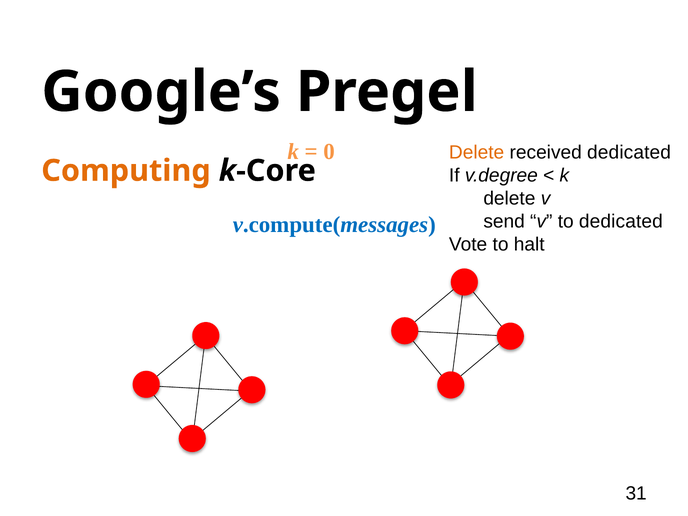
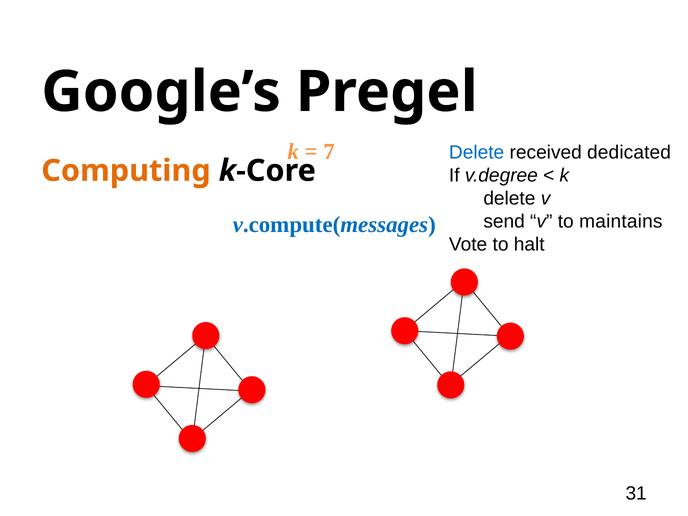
0: 0 -> 7 (329, 151)
Delete colour: orange -> blue (477, 153)
to dedicated: dedicated -> maintains (621, 221)
